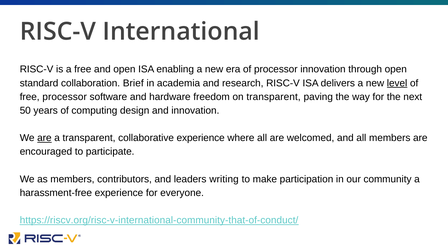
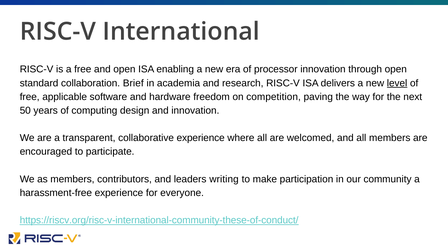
free processor: processor -> applicable (65, 97)
on transparent: transparent -> competition (274, 97)
are underline: present -> none (44, 138)
https://riscv.org/risc-v-international-community-that-of-conduct/: https://riscv.org/risc-v-international-community-that-of-conduct/ -> https://riscv.org/risc-v-international-community-these-of-conduct/ (159, 220)
